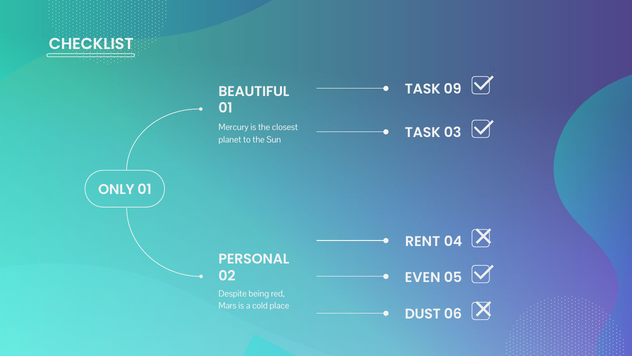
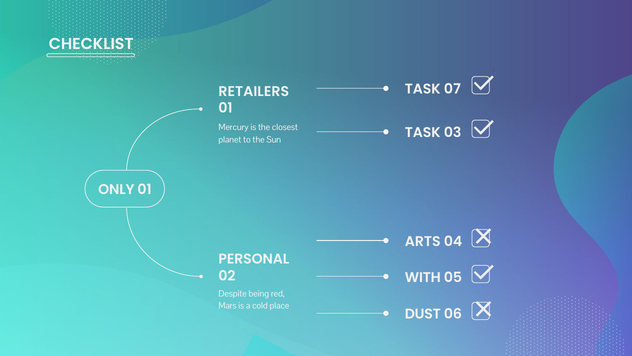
09: 09 -> 07 (452, 89)
BEAUTIFUL: BEAUTIFUL -> RETAILERS (254, 91)
RENT: RENT -> ARTS (423, 241)
EVEN: EVEN -> WITH (423, 277)
